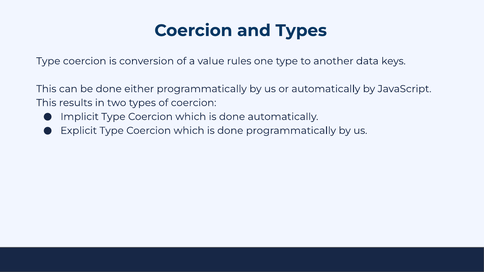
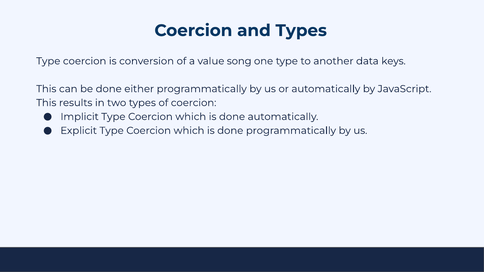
rules: rules -> song (239, 61)
